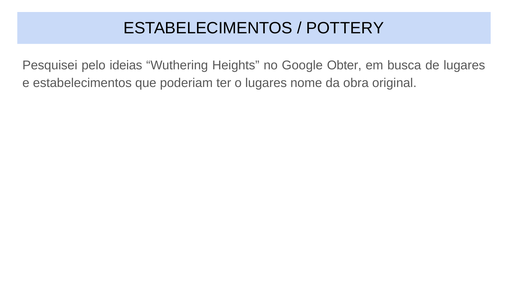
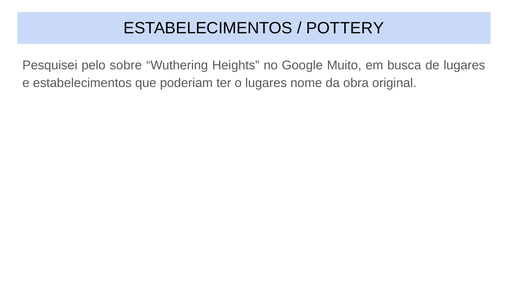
ideias: ideias -> sobre (126, 65)
Obter: Obter -> Muito (344, 65)
